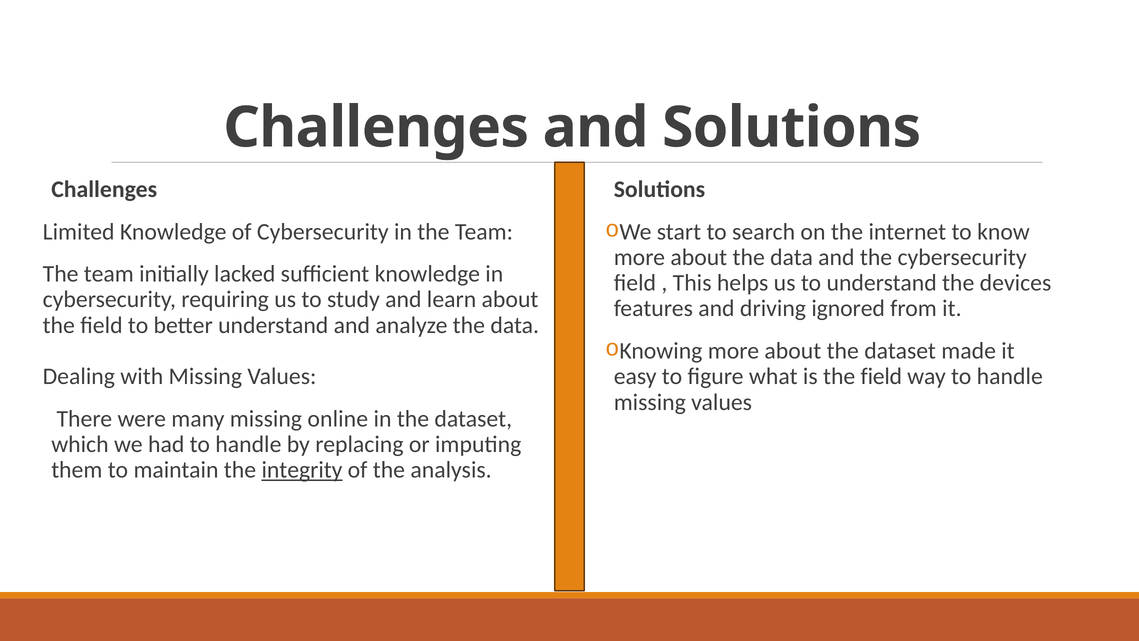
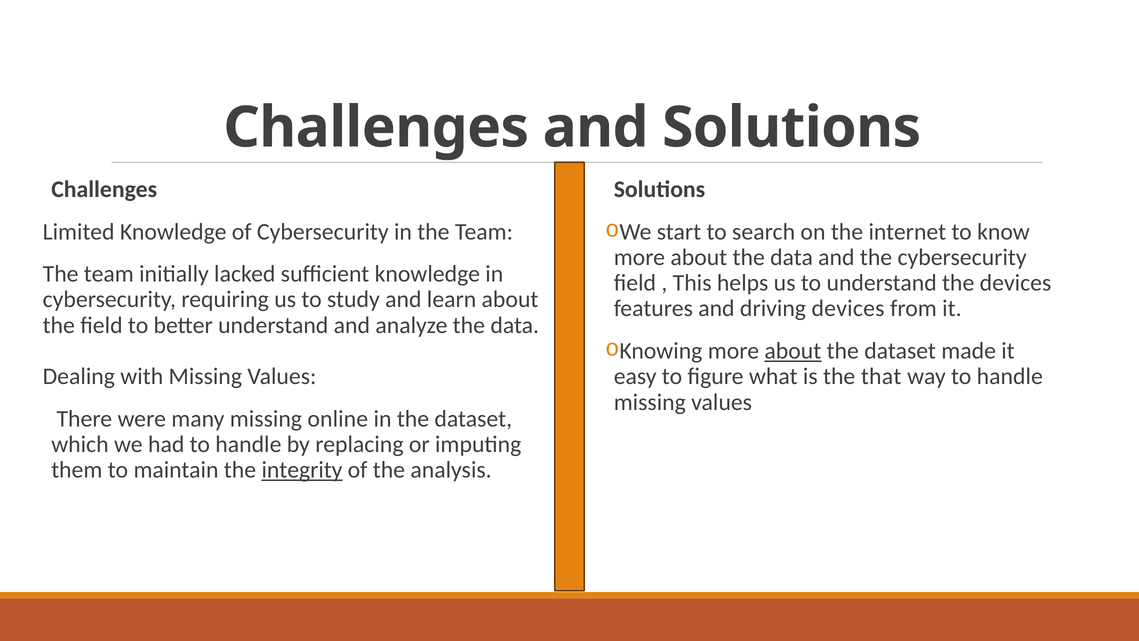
driving ignored: ignored -> devices (848, 309)
about underline: none -> present (793, 351)
is the field: field -> that (881, 376)
